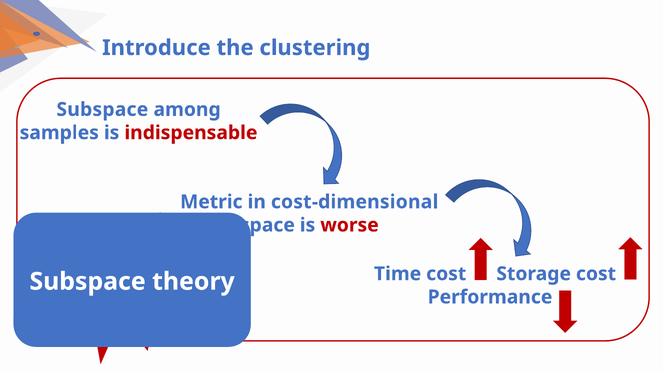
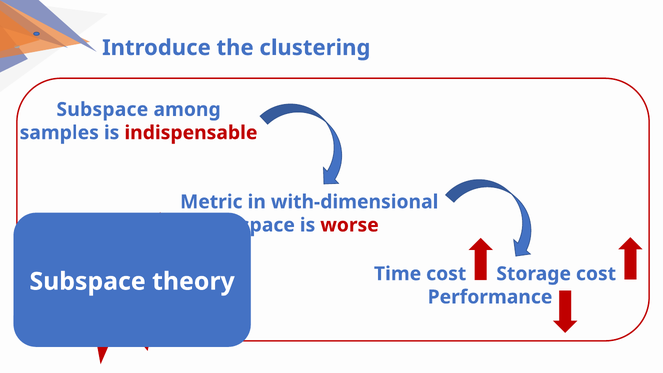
cost-dimensional: cost-dimensional -> with-dimensional (355, 202)
